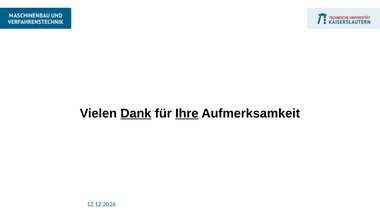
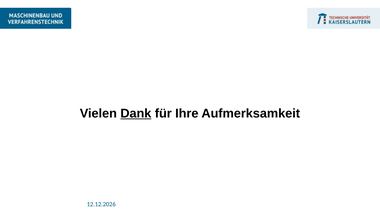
Ihre underline: present -> none (187, 113)
